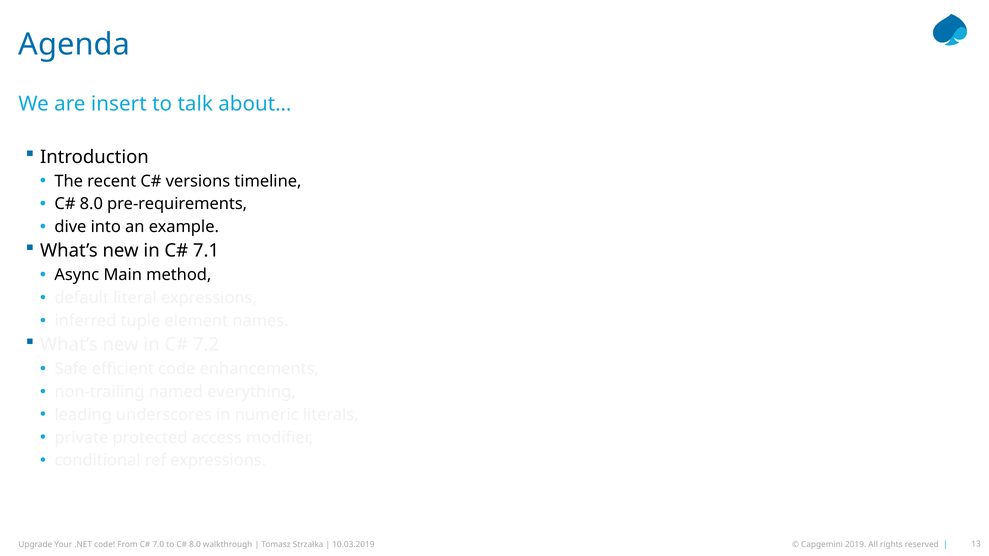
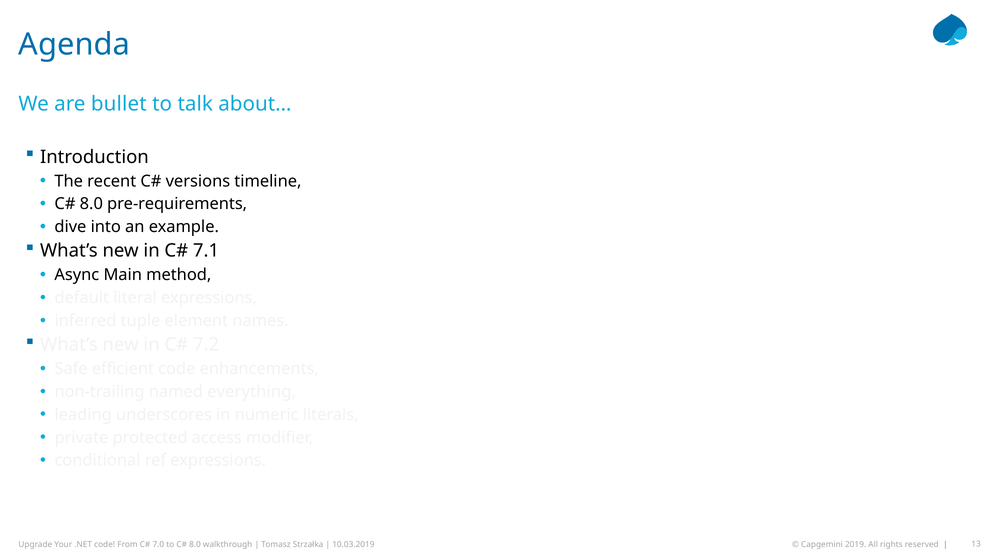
insert: insert -> bullet (119, 104)
